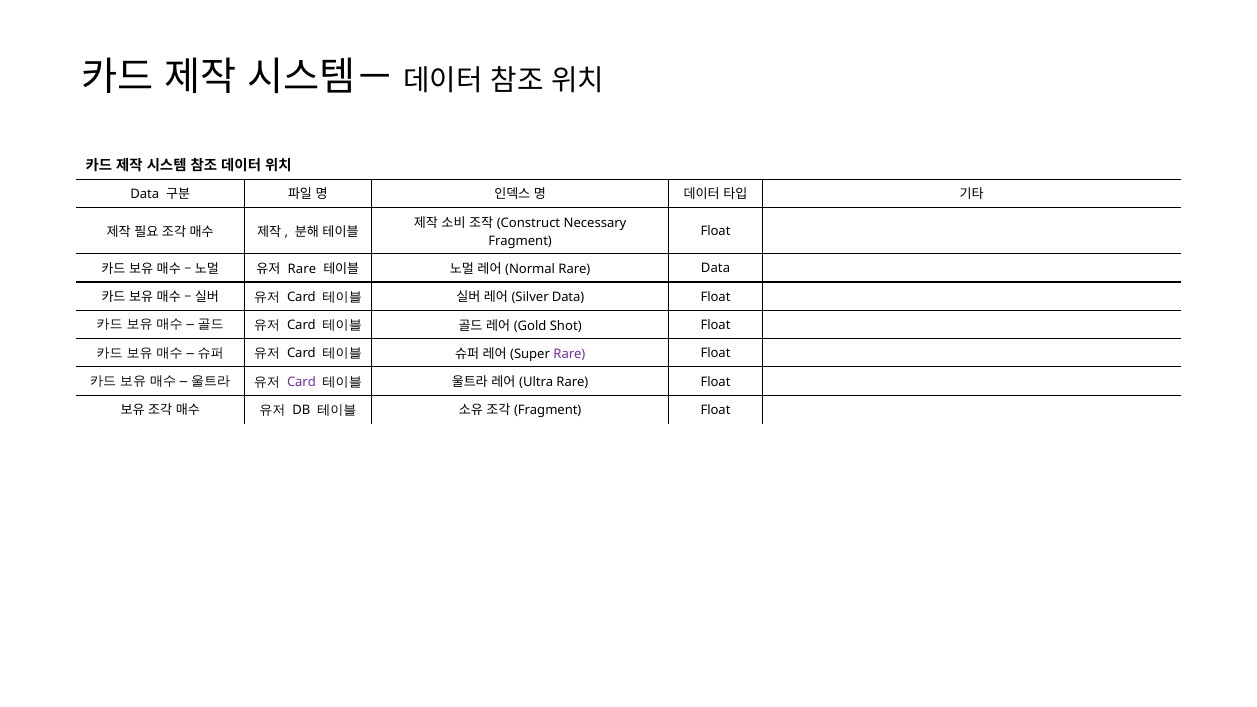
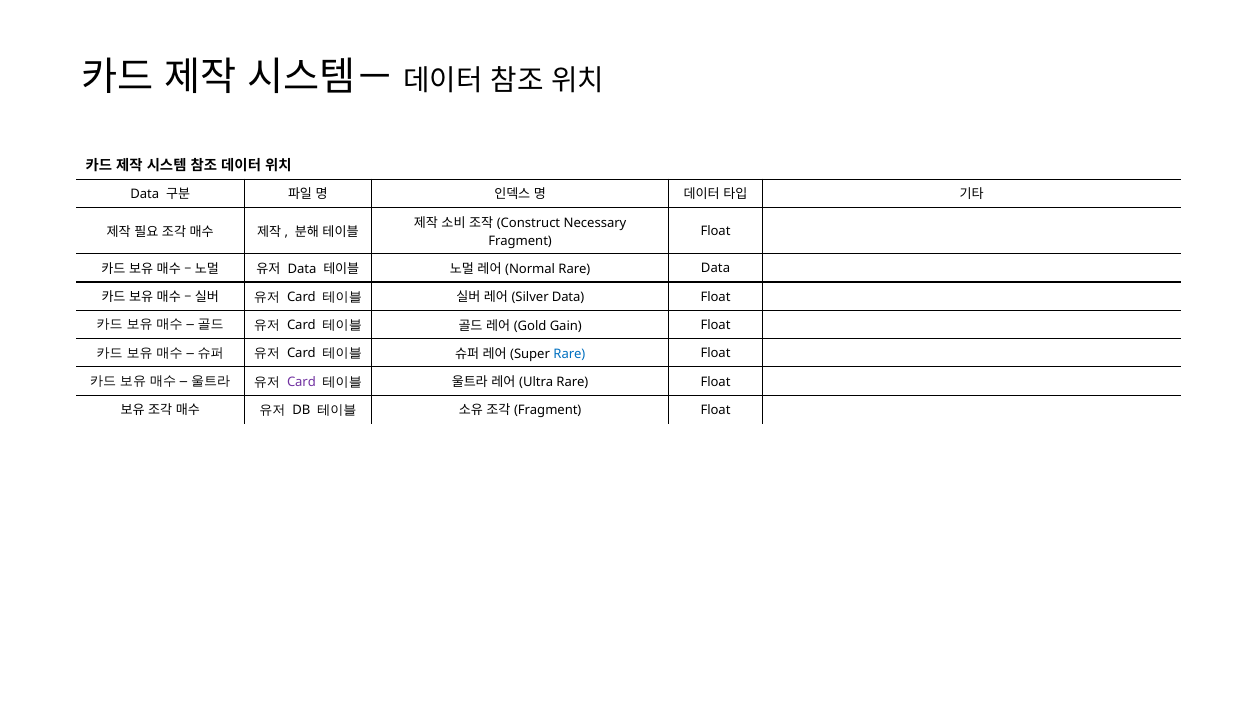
Rare: Rare -> Data (302, 269)
Shot: Shot -> Gain (566, 326)
Rare colour: purple -> blue (569, 354)
